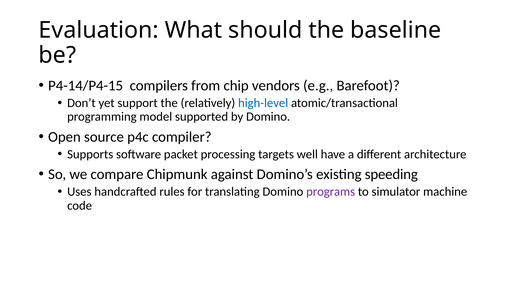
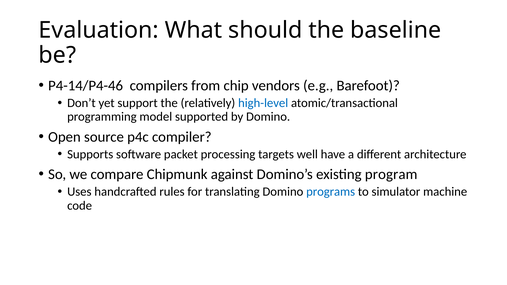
P4-14/P4-15: P4-14/P4-15 -> P4-14/P4-46 (86, 86)
speeding: speeding -> program (391, 174)
programs colour: purple -> blue (331, 192)
